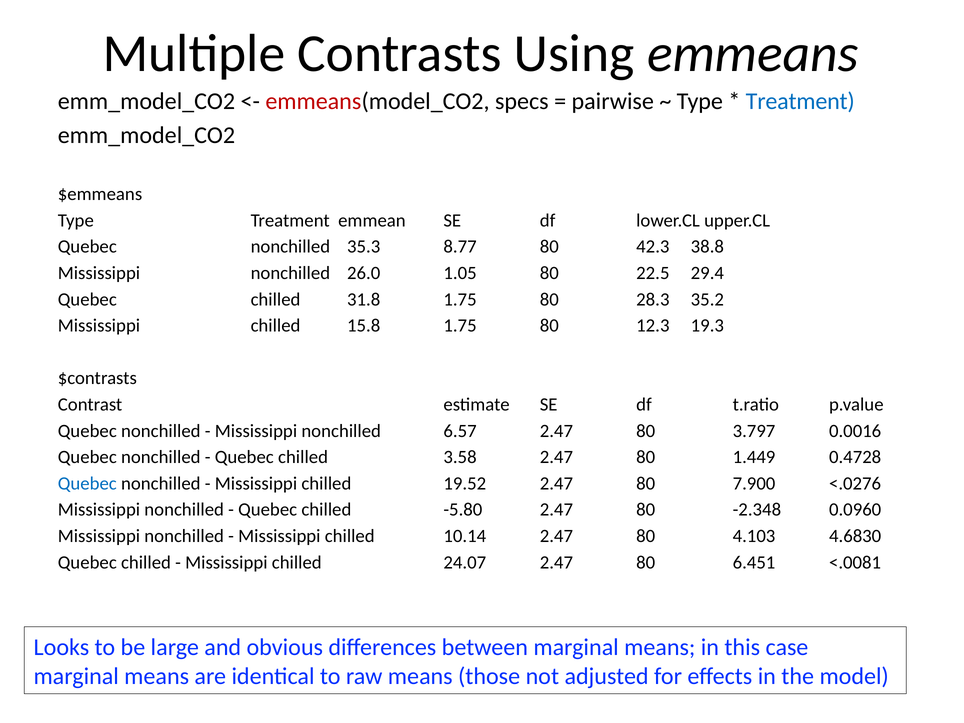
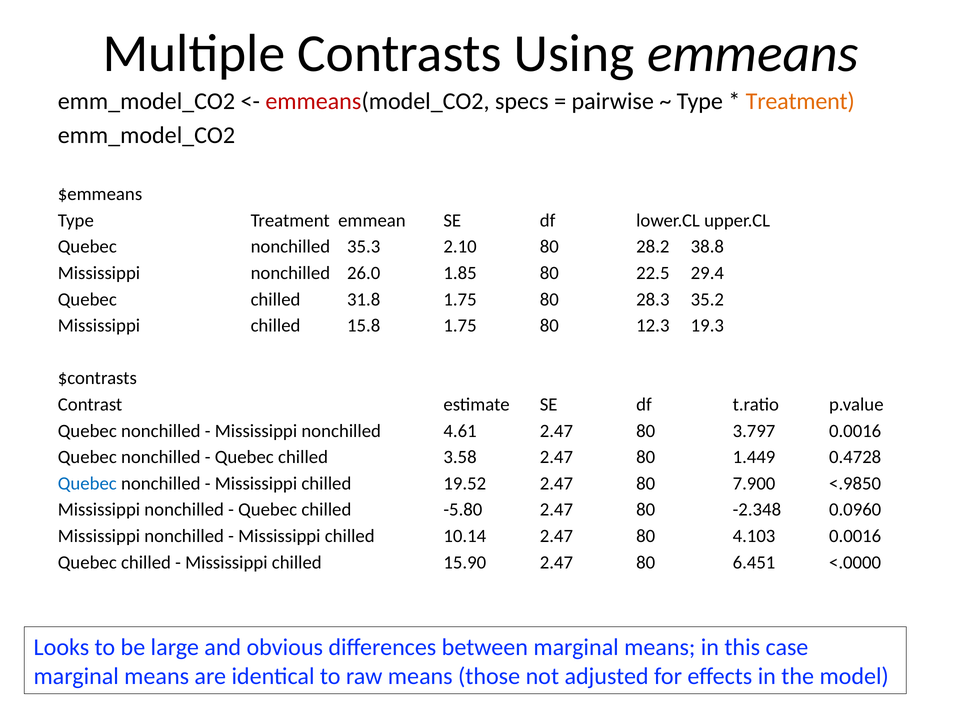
Treatment colour: blue -> orange (800, 101)
8.77: 8.77 -> 2.10 (460, 247)
42.3: 42.3 -> 28.2 (653, 247)
1.05: 1.05 -> 1.85 (460, 273)
6.57: 6.57 -> 4.61 (460, 431)
<.0276: <.0276 -> <.9850 (855, 483)
4.103 4.6830: 4.6830 -> 0.0016 (855, 536)
24.07: 24.07 -> 15.90 (465, 562)
<.0081: <.0081 -> <.0000 (855, 562)
